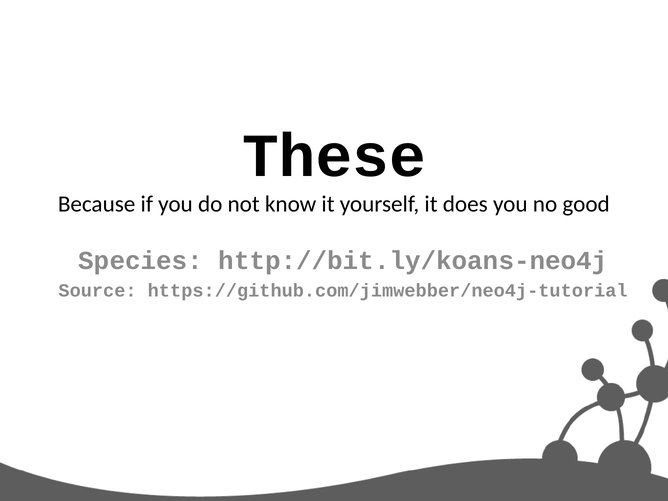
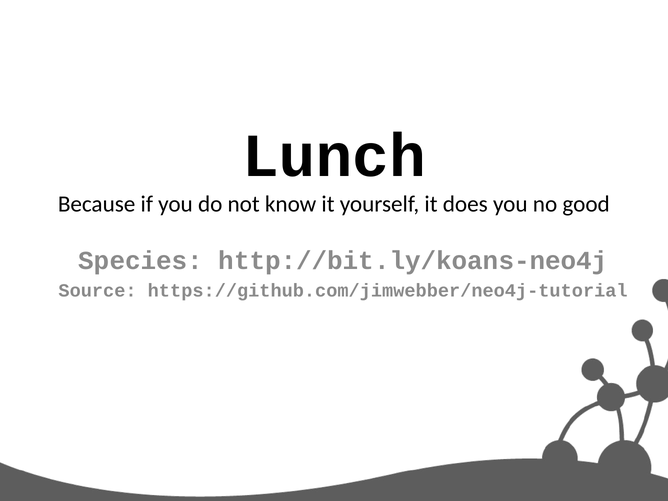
These: These -> Lunch (334, 156)
